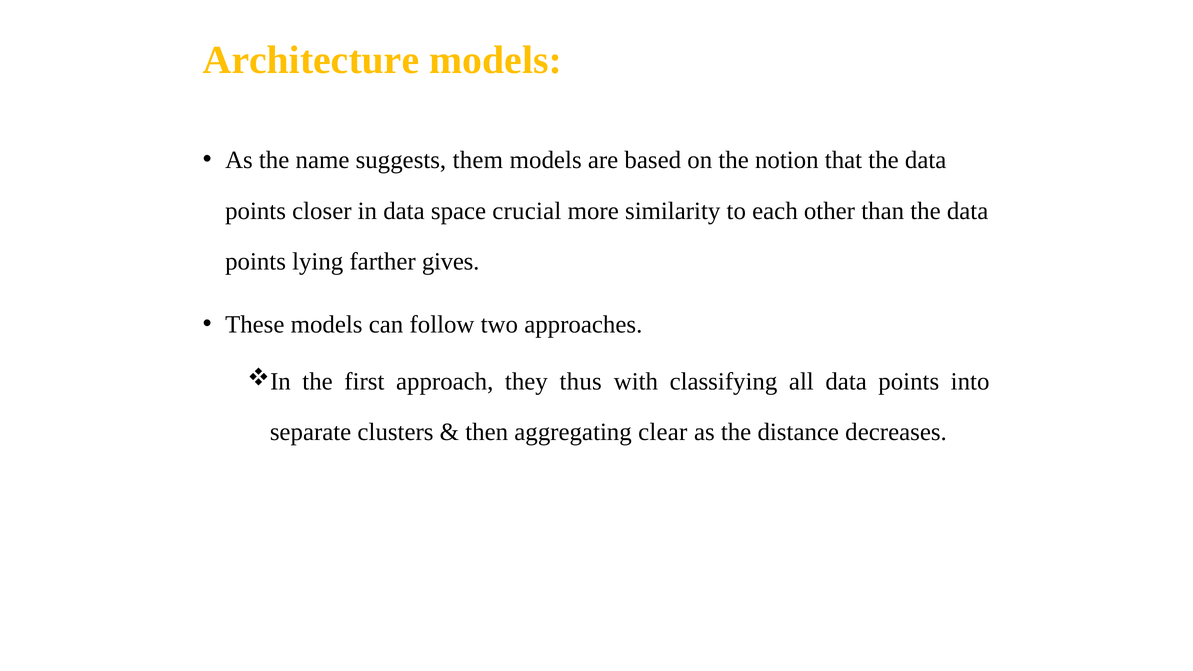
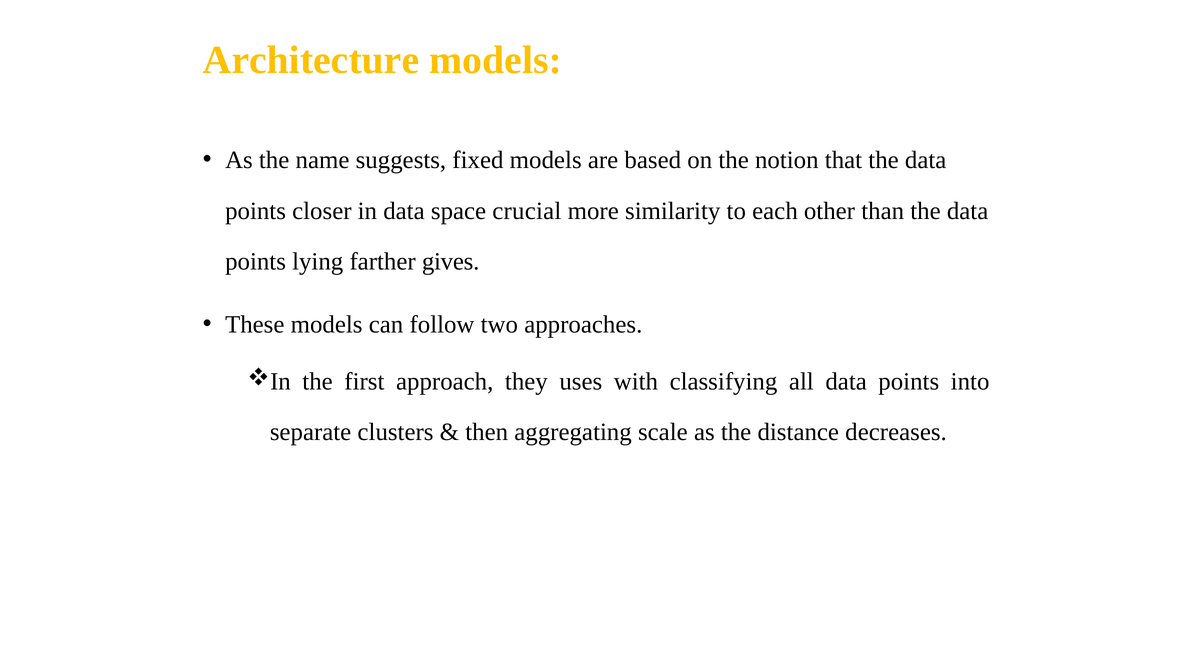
them: them -> fixed (478, 160)
thus: thus -> uses (581, 382)
clear: clear -> scale (663, 432)
